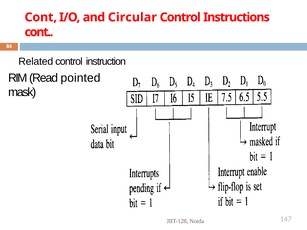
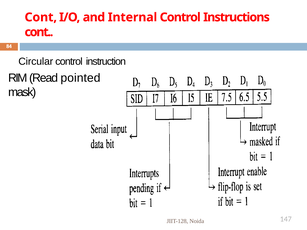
Circular: Circular -> Internal (133, 17)
Related: Related -> Circular (36, 62)
